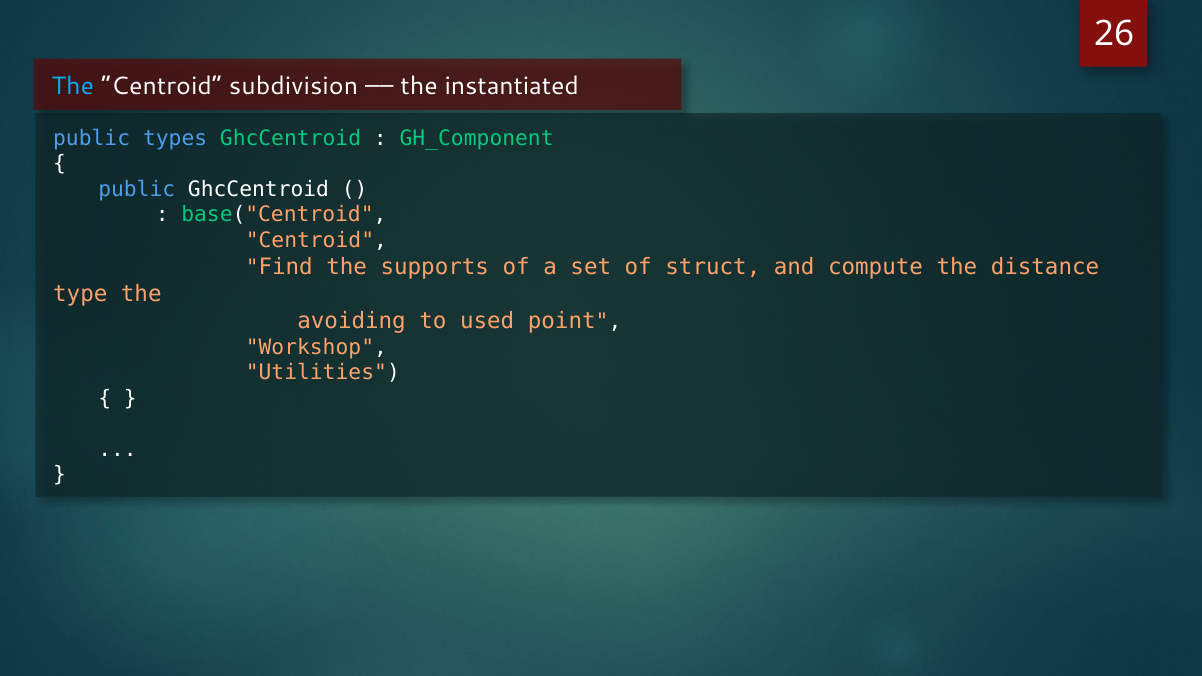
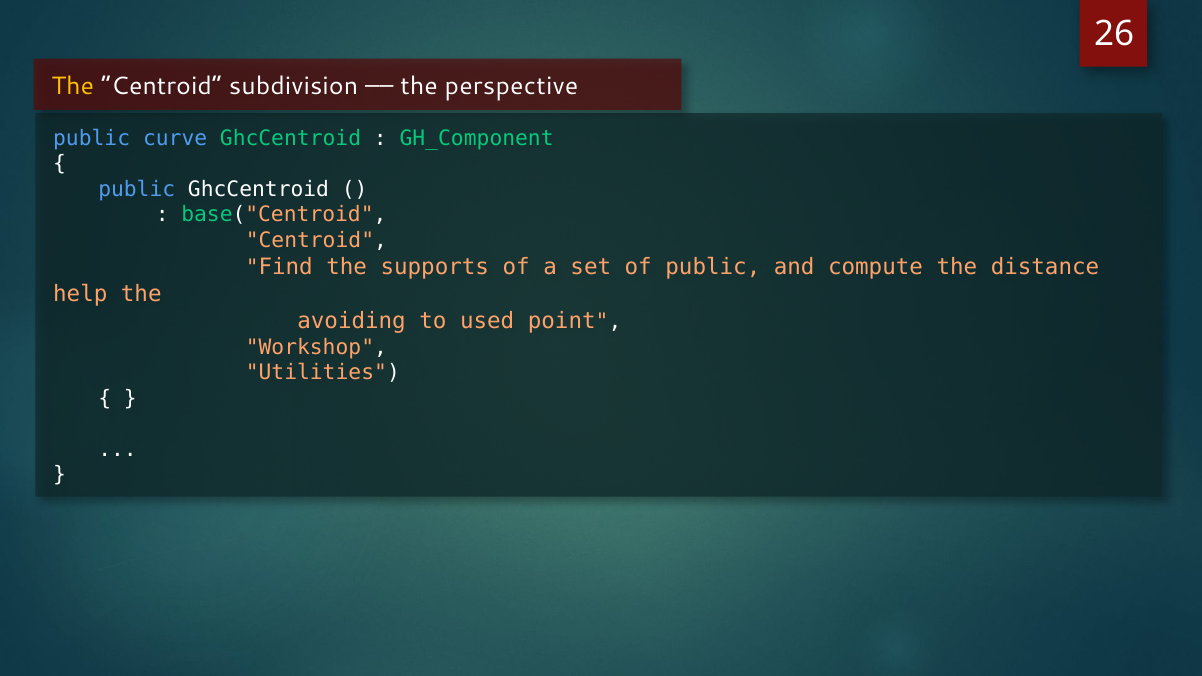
The colour: light blue -> yellow (73, 86)
instantiated: instantiated -> perspective (512, 86)
types: types -> curve (175, 138)
of struct: struct -> public (713, 267)
type: type -> help (80, 294)
